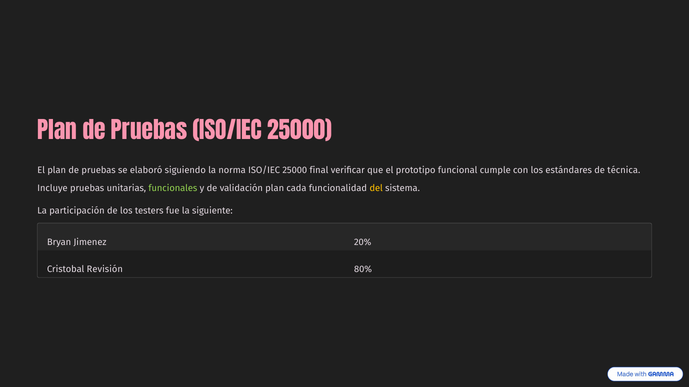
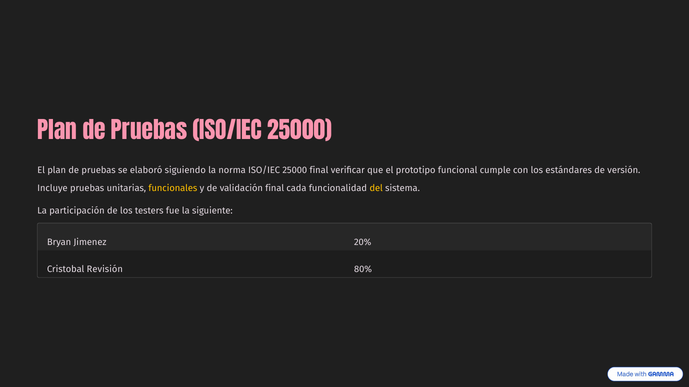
técnica: técnica -> versión (624, 171)
funcionales colour: light green -> yellow (173, 188)
validación plan: plan -> final (275, 188)
